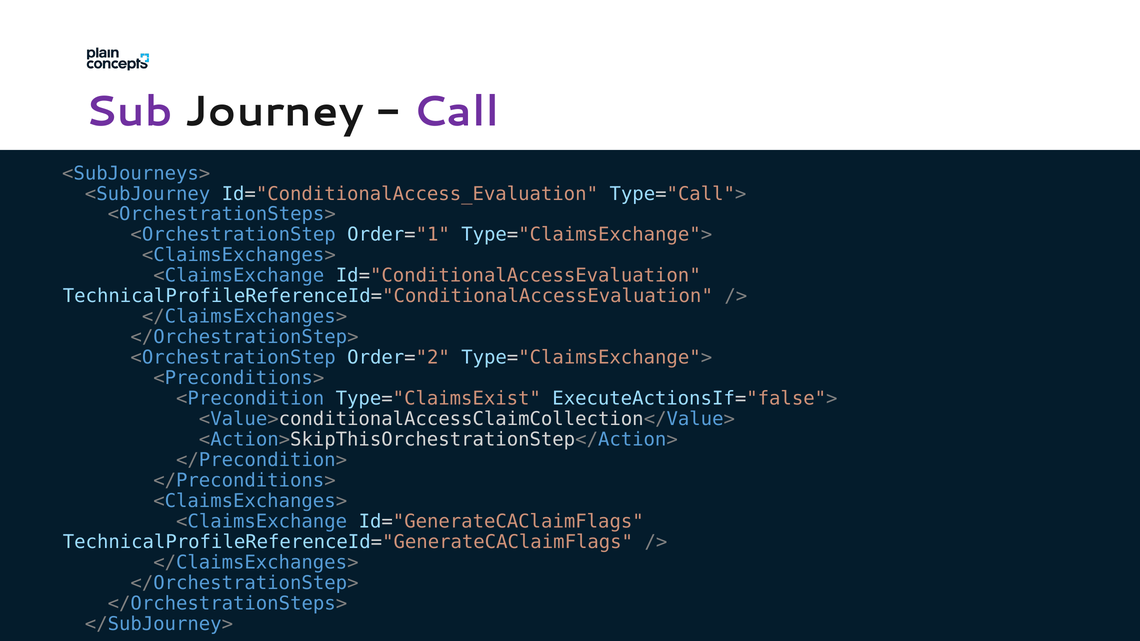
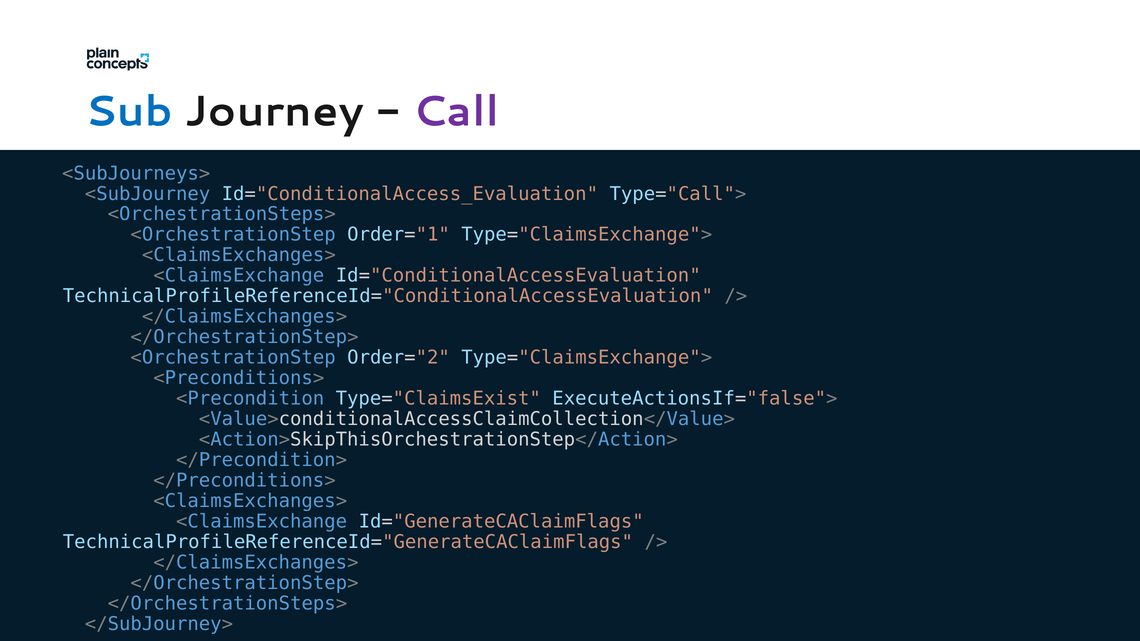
Sub colour: purple -> blue (129, 112)
